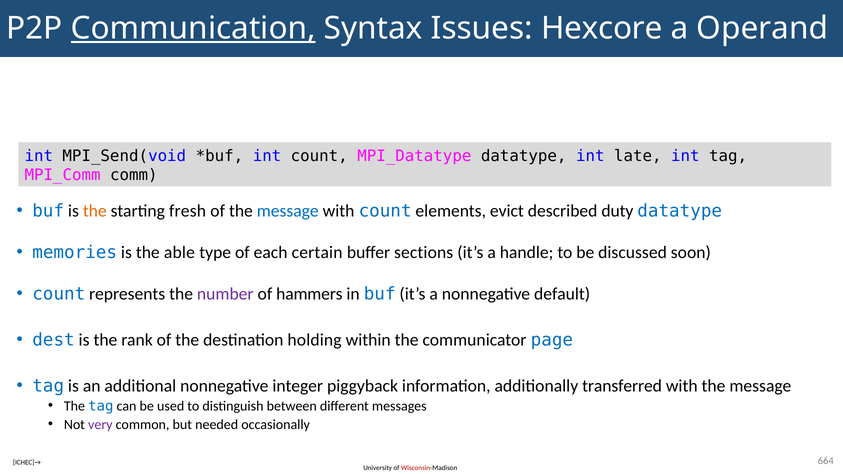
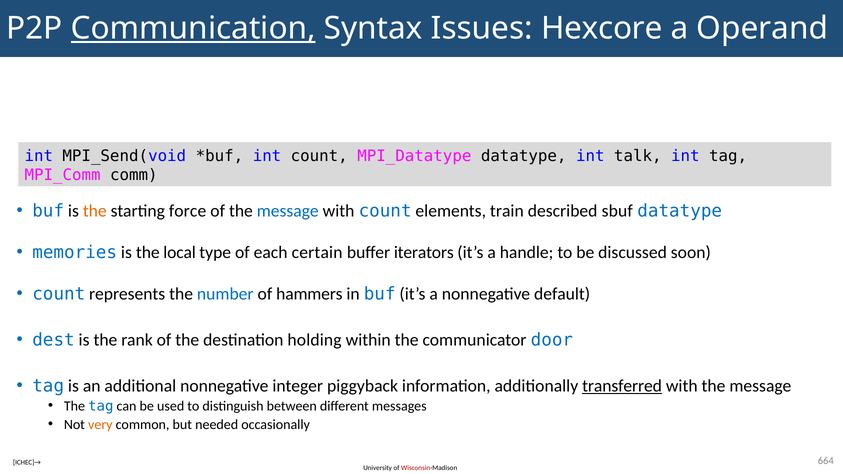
late: late -> talk (638, 156)
fresh: fresh -> force (188, 211)
evict: evict -> train (507, 211)
duty: duty -> sbuf (617, 211)
able: able -> local (180, 253)
sections: sections -> iterators (424, 253)
number colour: purple -> blue (225, 294)
page: page -> door (552, 340)
transferred underline: none -> present (622, 386)
very colour: purple -> orange (100, 425)
